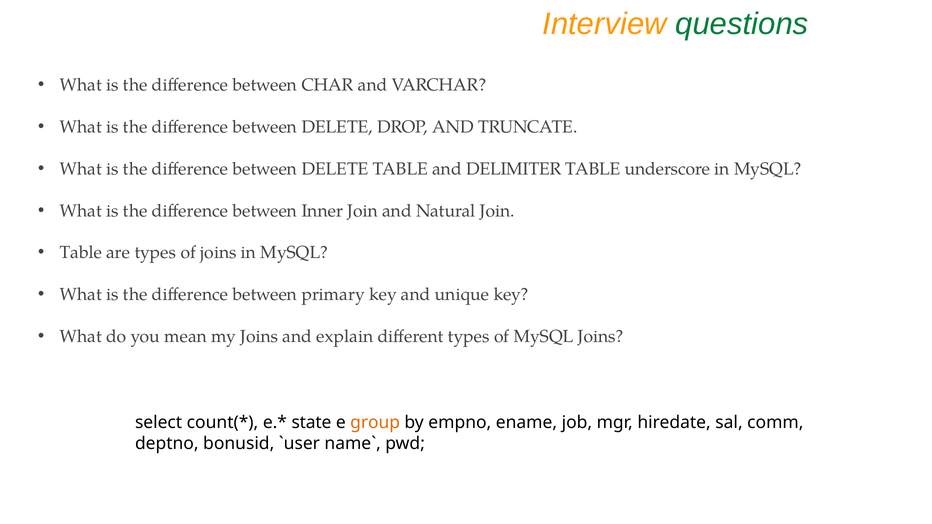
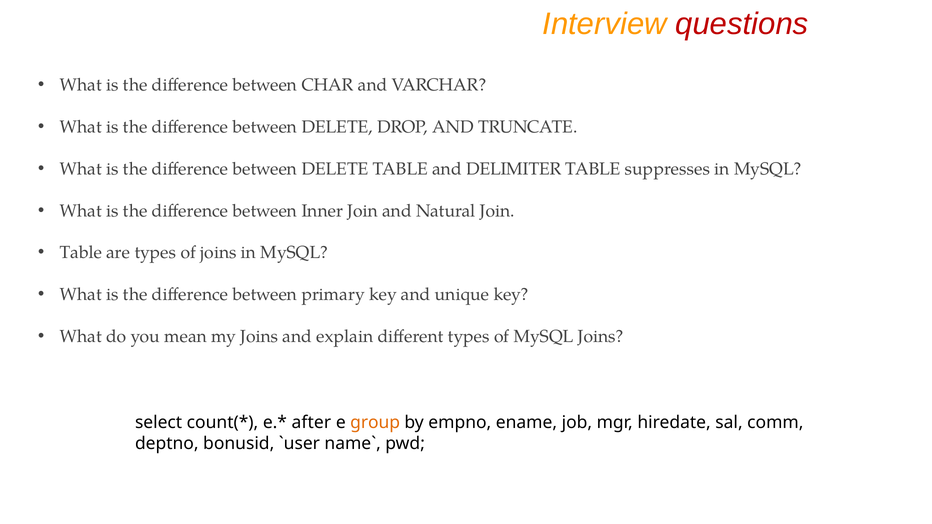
questions colour: green -> red (742, 24)
underscore: underscore -> suppresses (668, 169)
state: state -> after (311, 423)
